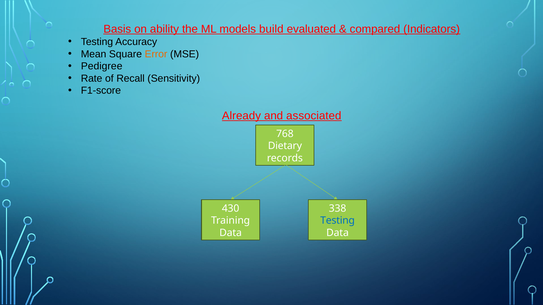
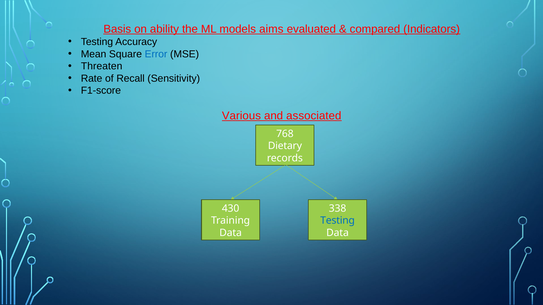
build: build -> aims (271, 29)
Error colour: orange -> blue (156, 54)
Pedigree: Pedigree -> Threaten (102, 66)
Already: Already -> Various (241, 116)
